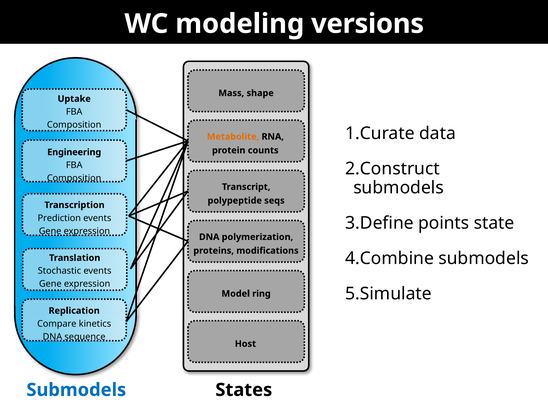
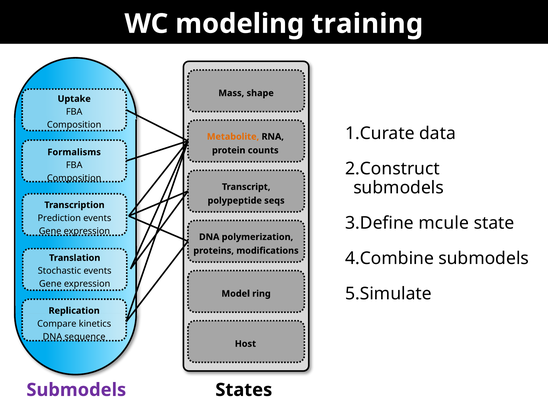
versions: versions -> training (367, 24)
Engineering: Engineering -> Formalisms (74, 152)
points: points -> mcule (444, 223)
Submodels colour: blue -> purple (76, 390)
